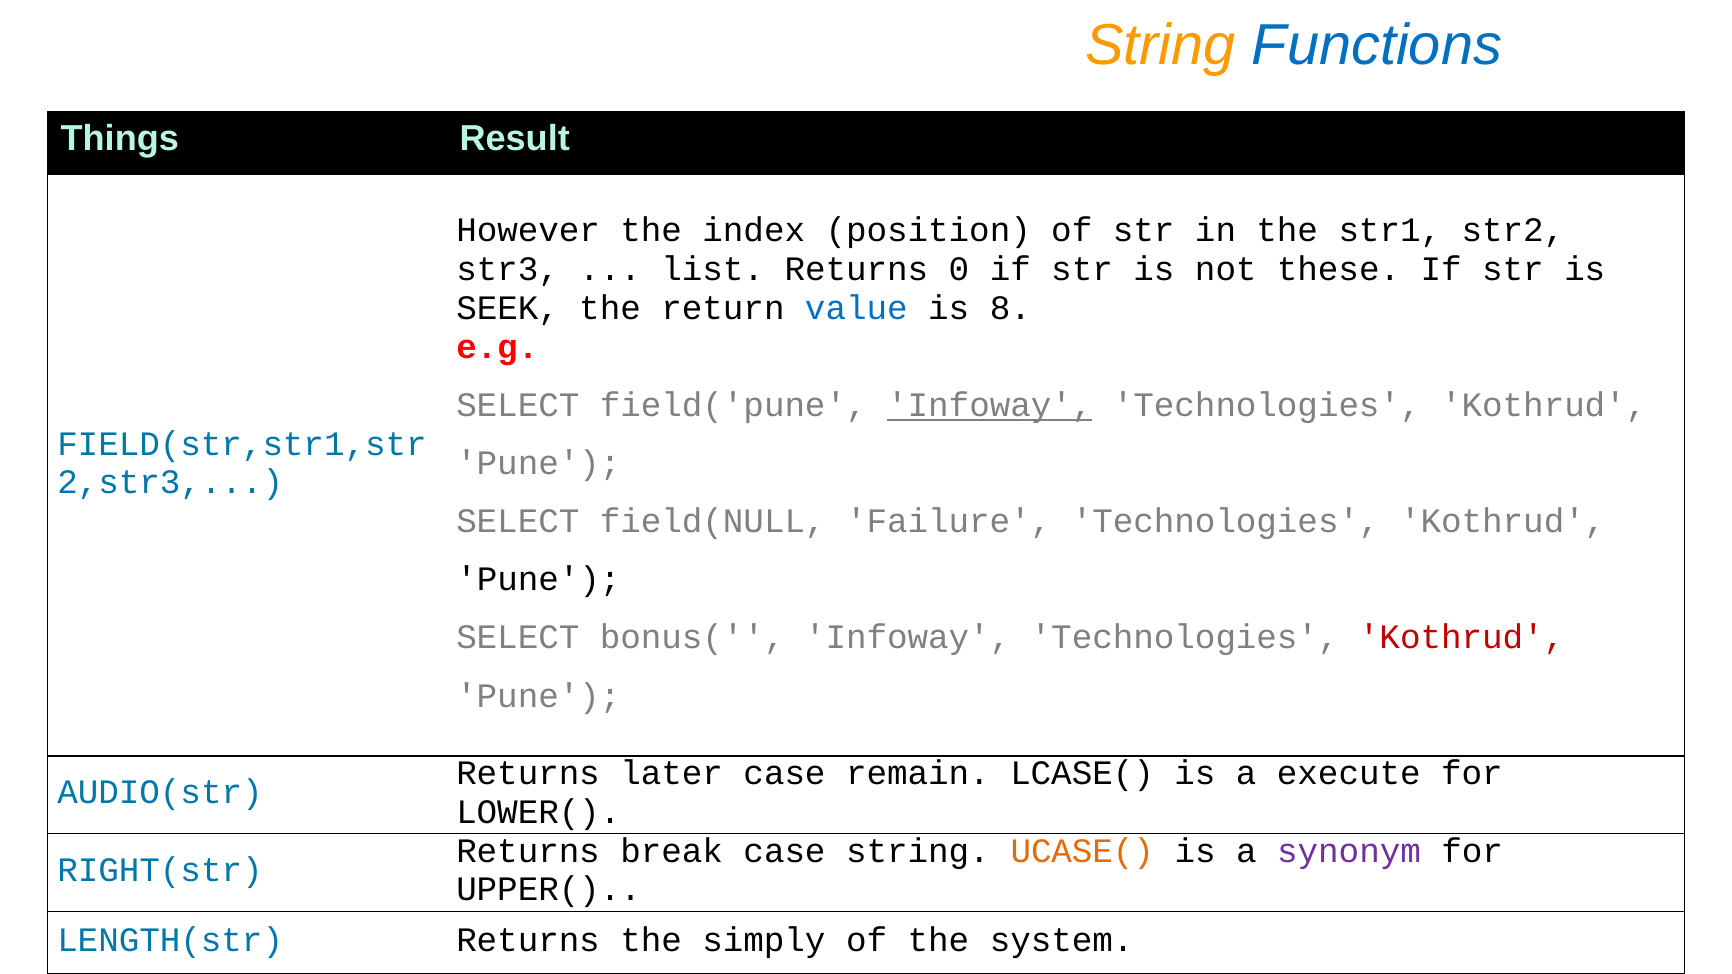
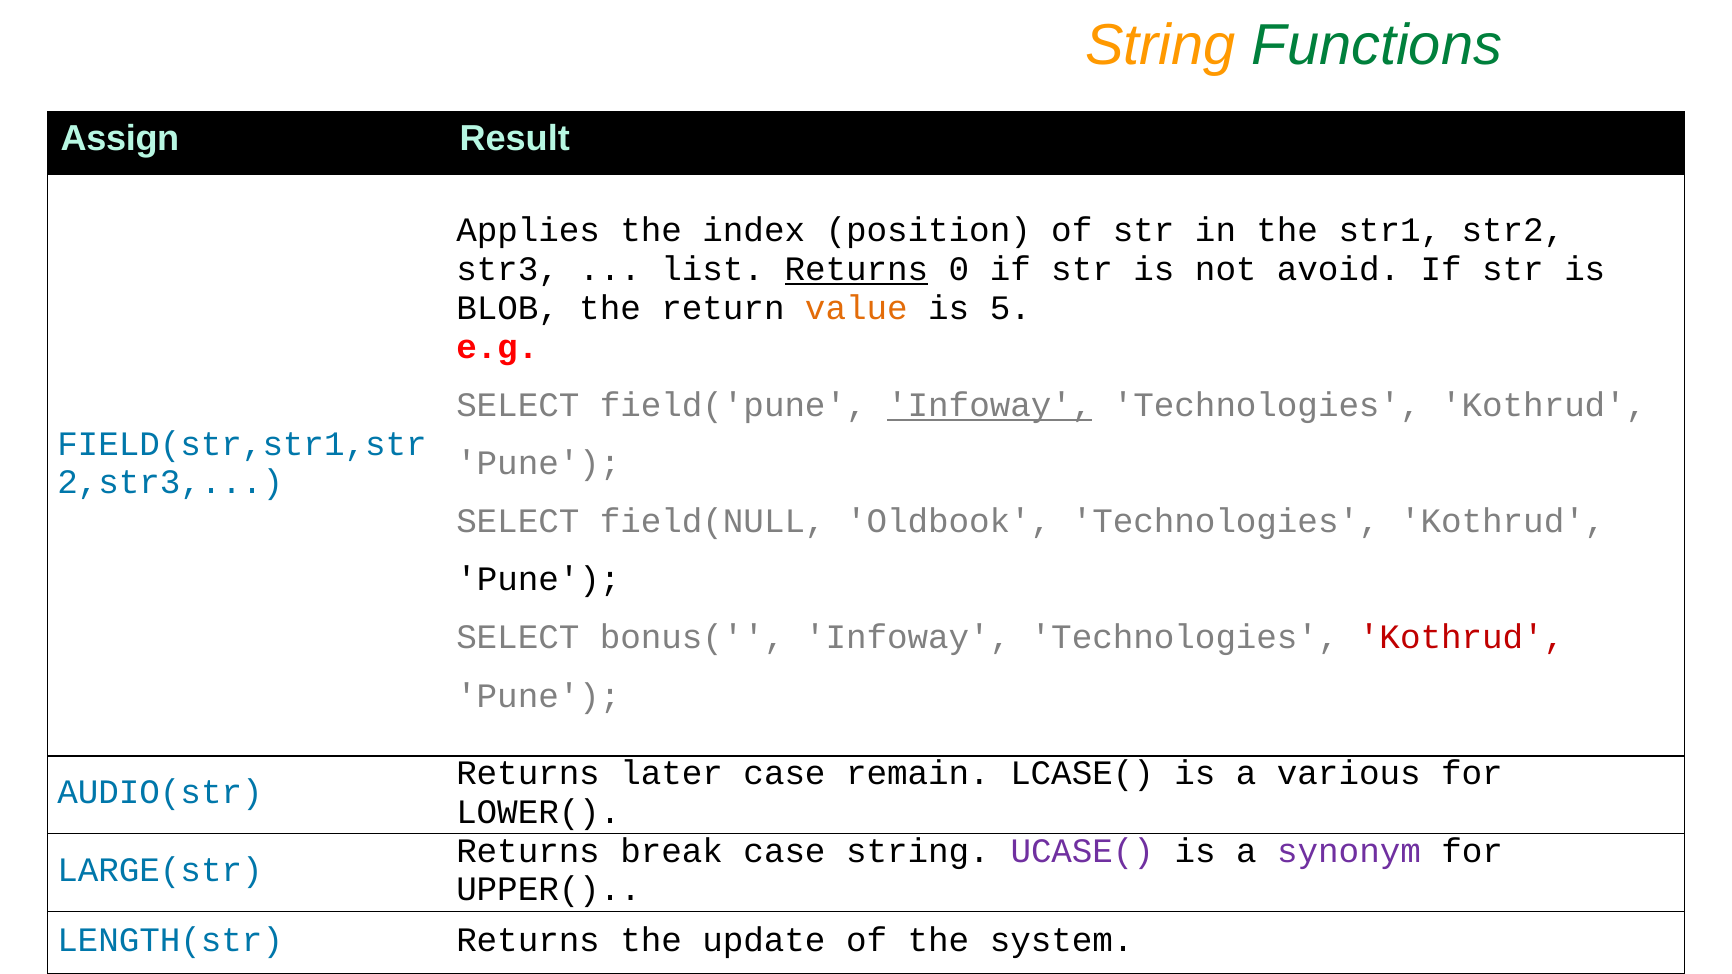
Functions colour: blue -> green (1377, 45)
Things: Things -> Assign (120, 139)
However: However -> Applies (528, 231)
Returns underline: none -> present (856, 269)
these: these -> avoid (1339, 269)
SEEK: SEEK -> BLOB (508, 308)
value colour: blue -> orange (856, 308)
8: 8 -> 5 (1010, 308)
Failure: Failure -> Oldbook (949, 521)
execute: execute -> various (1349, 773)
UCASE( colour: orange -> purple (1082, 851)
RIGHT(str: RIGHT(str -> LARGE(str (160, 870)
simply: simply -> update (764, 941)
